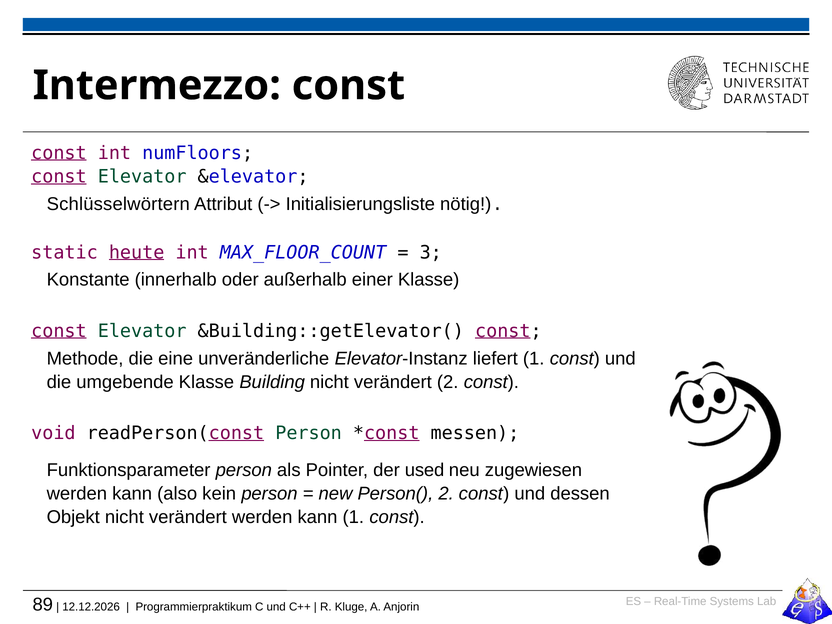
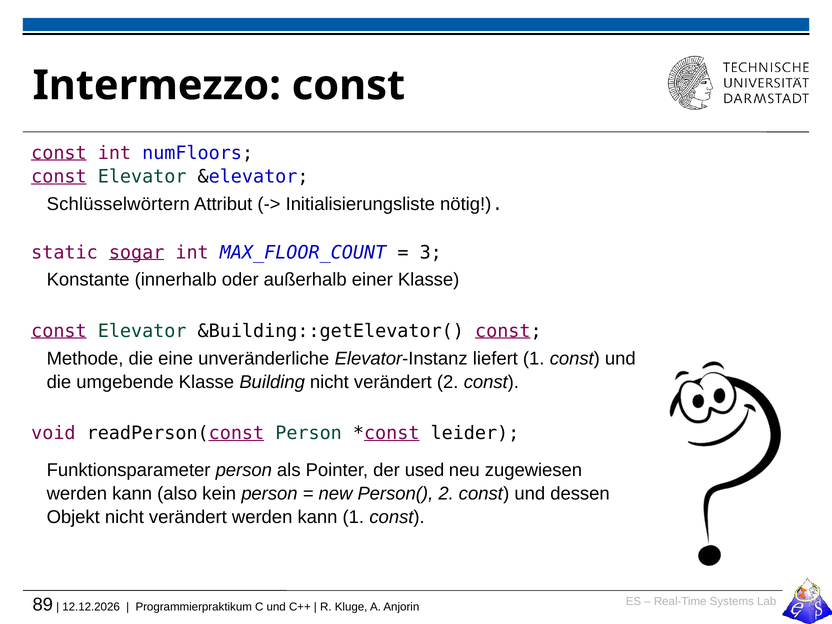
heute: heute -> sogar (137, 252)
messen: messen -> leider (475, 433)
